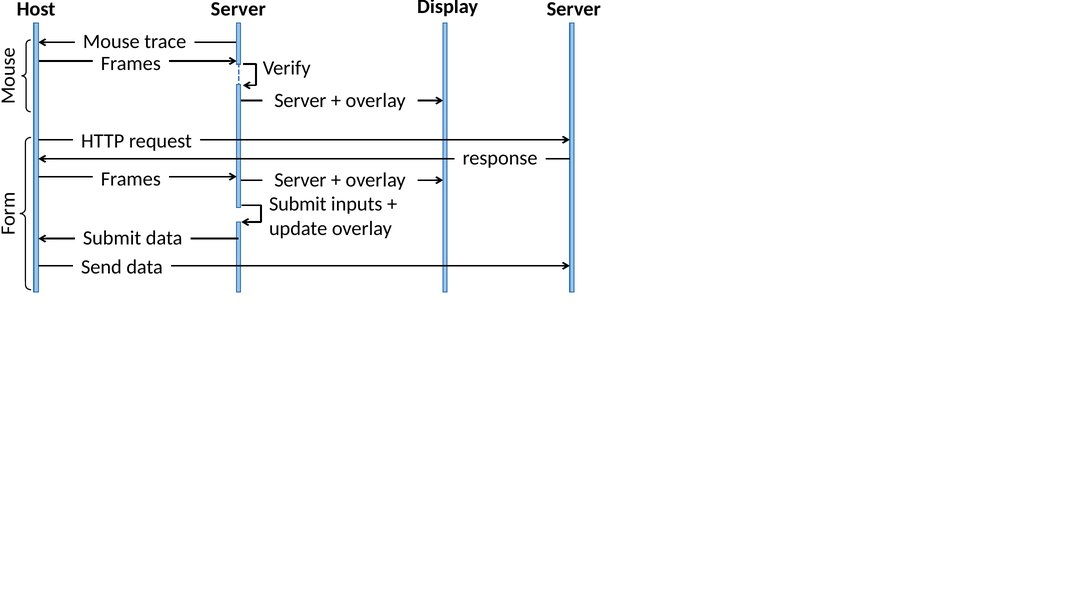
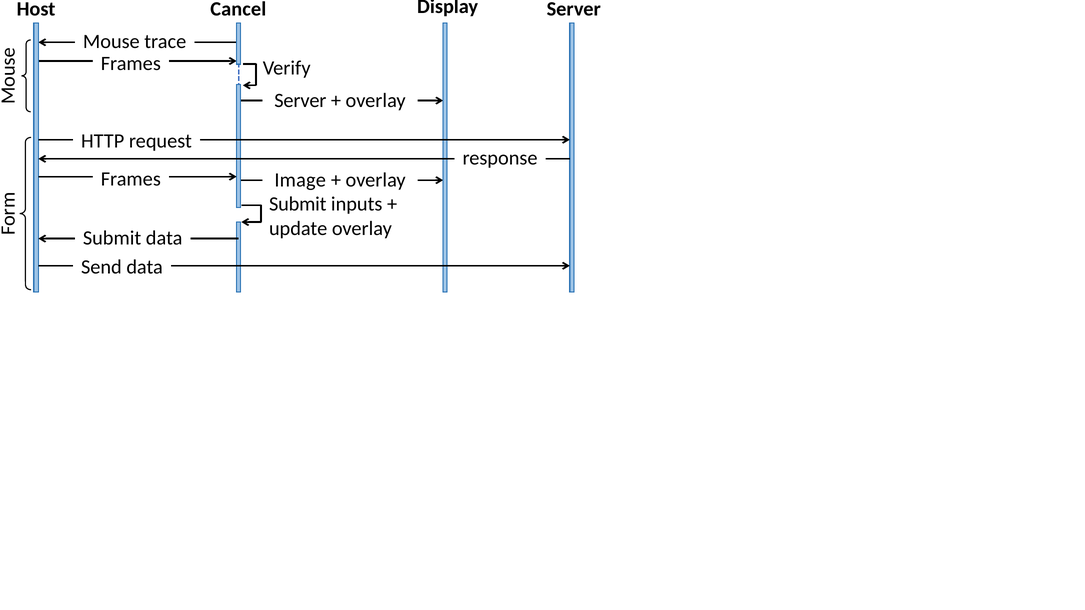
Server: Server -> Cancel (238, 9)
Server: Server -> Image (300, 180)
